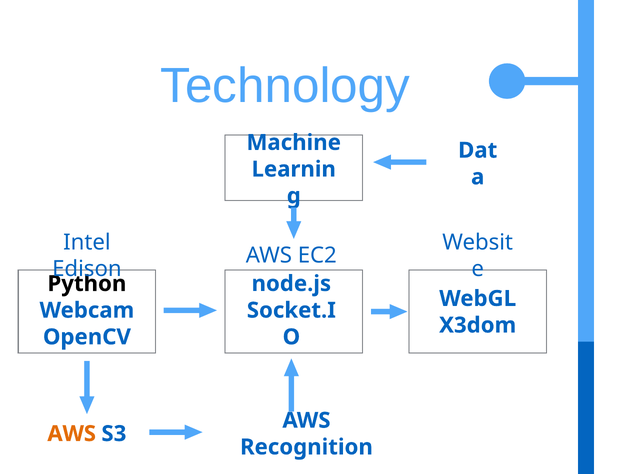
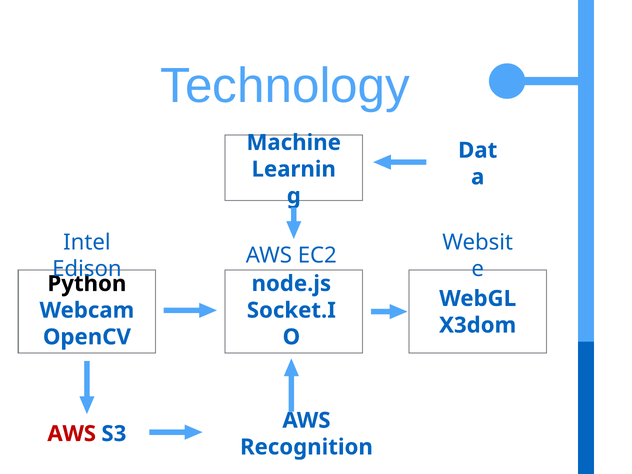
AWS colour: orange -> red (72, 434)
